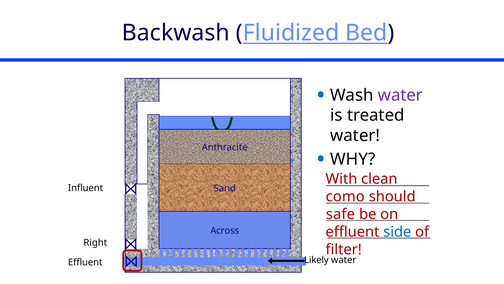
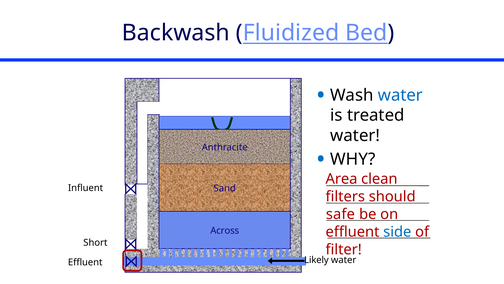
water colour: purple -> blue (400, 95)
With: With -> Area (342, 179)
como: como -> filters (345, 196)
Right: Right -> Short (95, 242)
